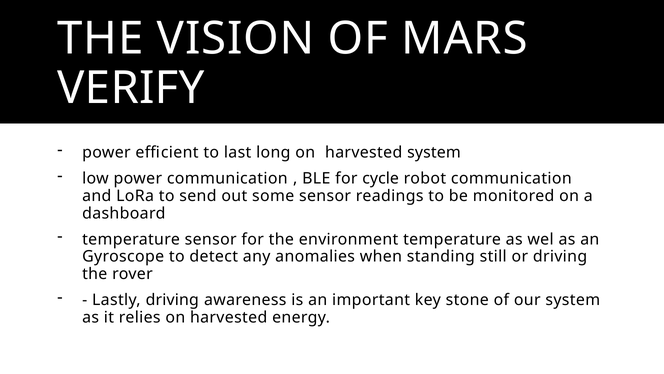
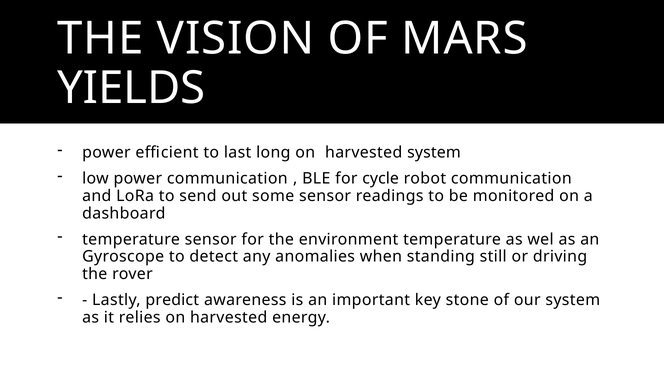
VERIFY: VERIFY -> YIELDS (131, 88)
Lastly driving: driving -> predict (172, 300)
